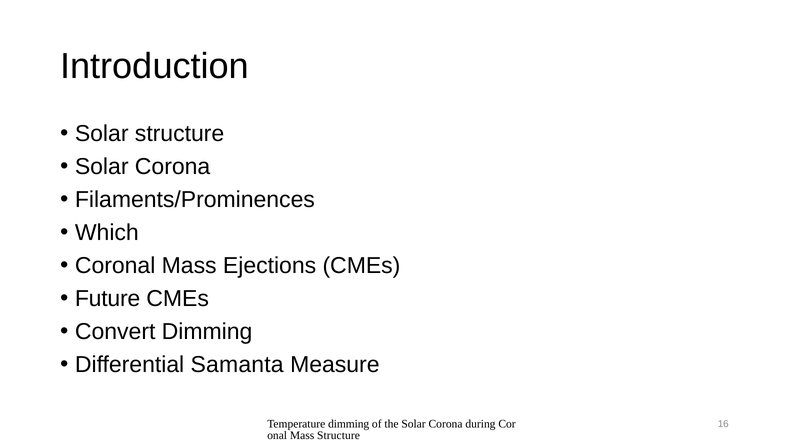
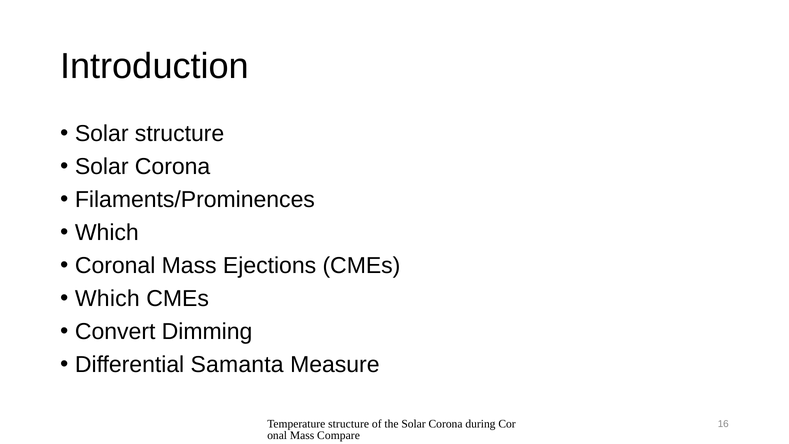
Future: Future -> Which (107, 299)
Temperature dimming: dimming -> structure (349, 424)
Mass Structure: Structure -> Compare (339, 436)
